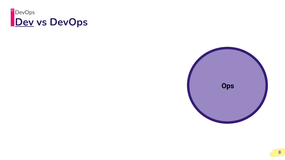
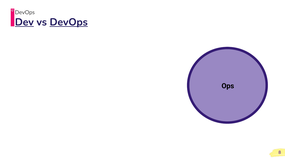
DevOps underline: none -> present (69, 22)
